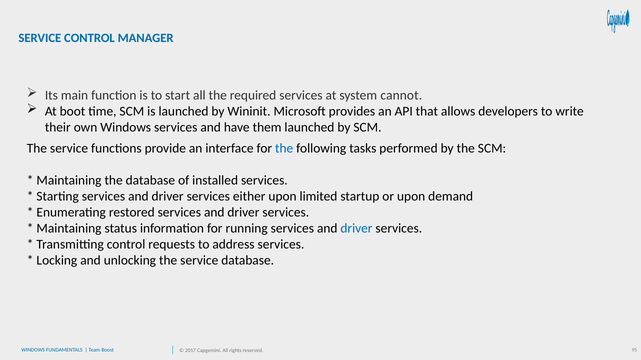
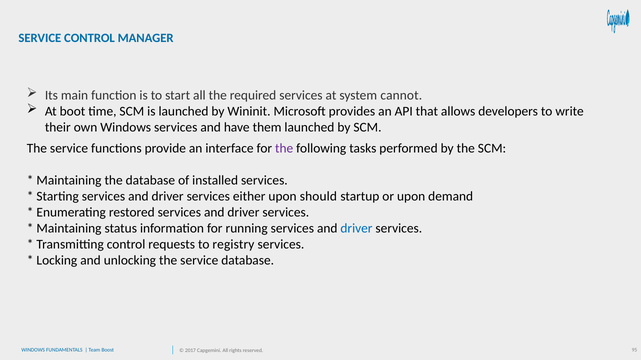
the colour: blue -> purple (284, 149)
limited: limited -> should (318, 197)
address: address -> registry (233, 245)
